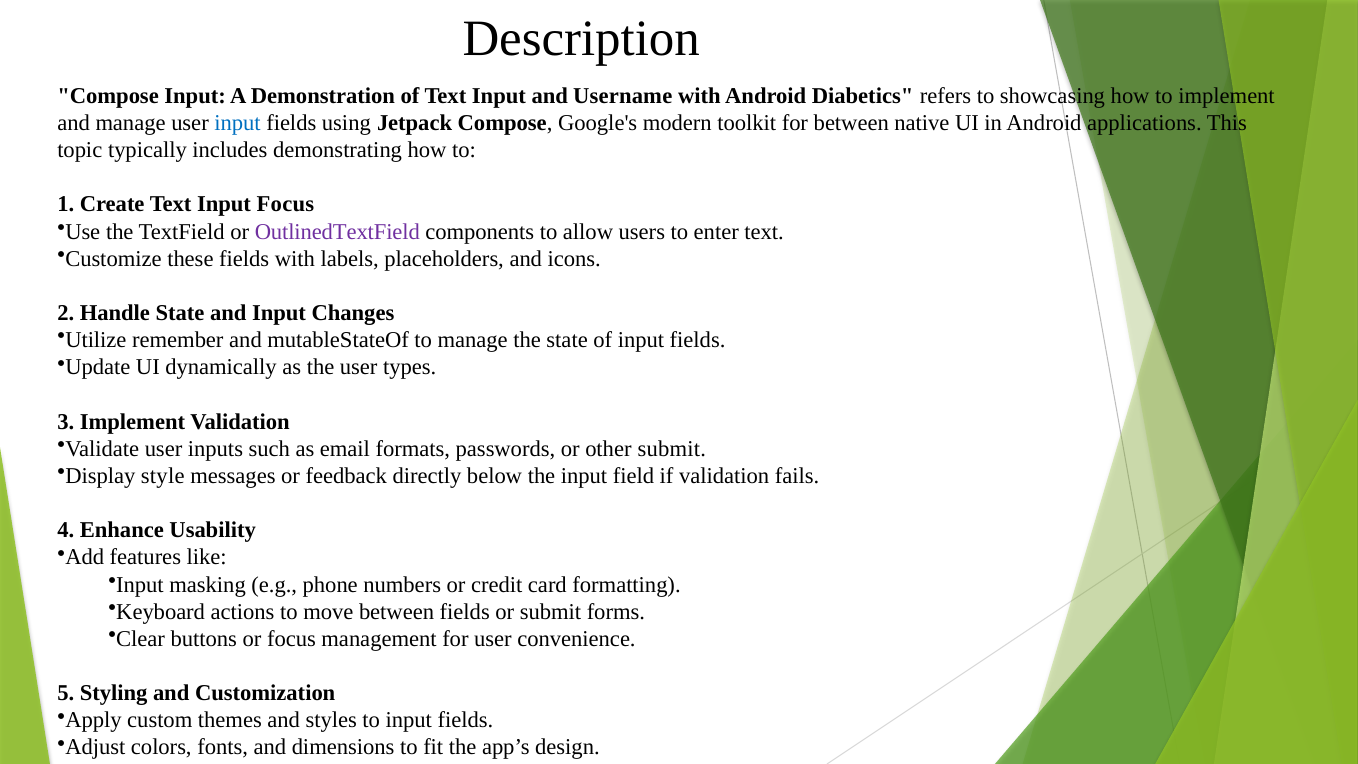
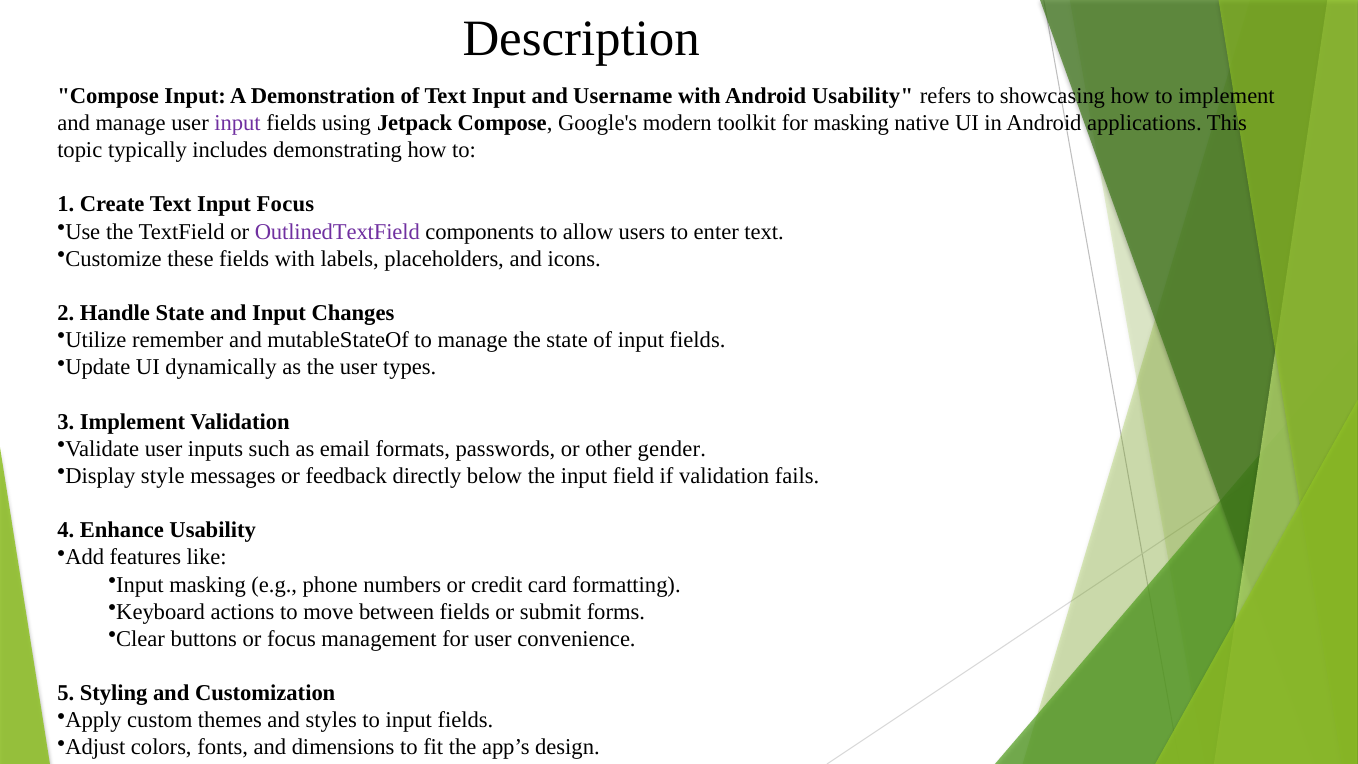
Android Diabetics: Diabetics -> Usability (862, 96)
input colour: blue -> purple (238, 123)
for between: between -> masking (851, 123)
other submit: submit -> gender (672, 449)
